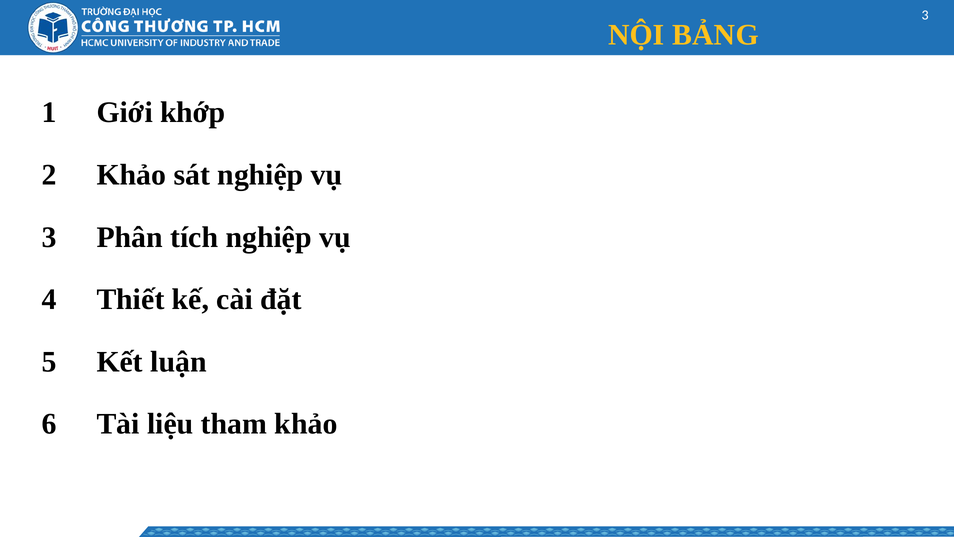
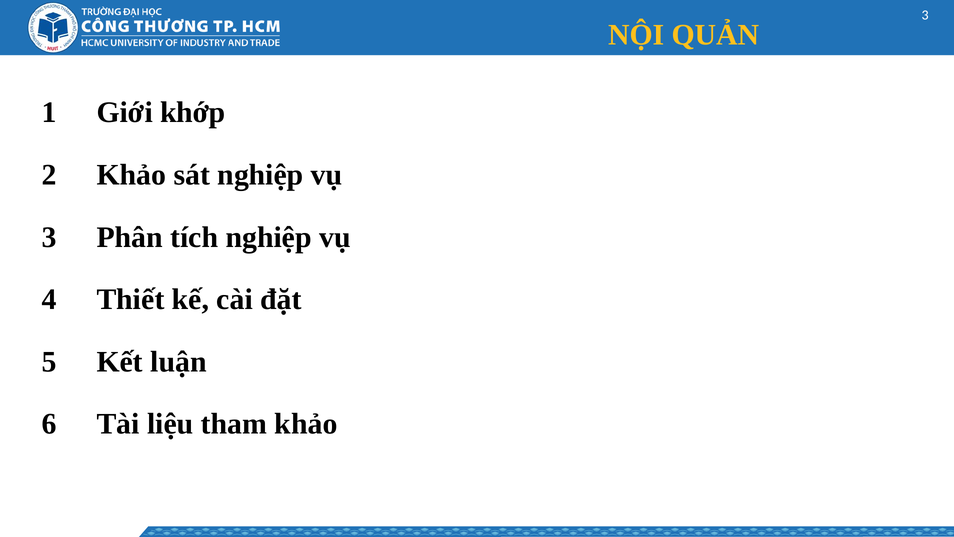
BẢNG: BẢNG -> QUẢN (716, 35)
